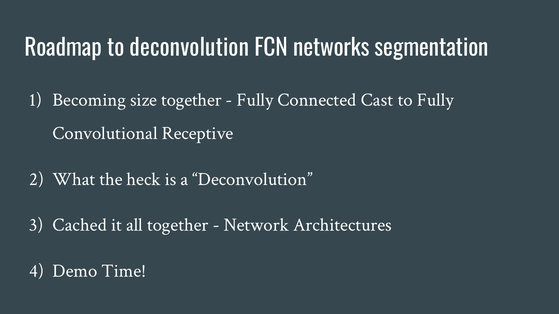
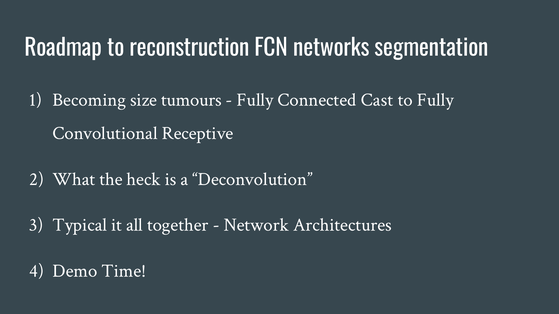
to deconvolution: deconvolution -> reconstruction (189, 48)
size together: together -> tumours (191, 100)
Cached: Cached -> Typical (80, 225)
